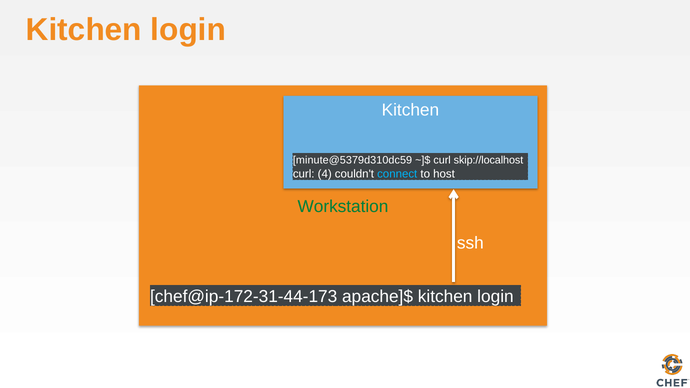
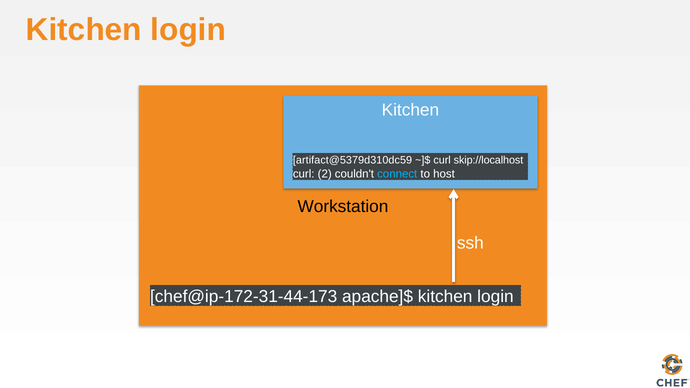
minute@5379d310dc59: minute@5379d310dc59 -> artifact@5379d310dc59 (353, 160)
4: 4 -> 2 (325, 174)
Workstation colour: green -> black (343, 207)
